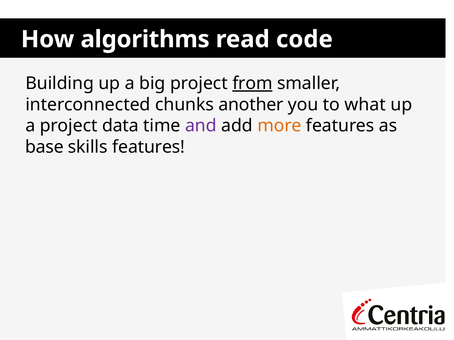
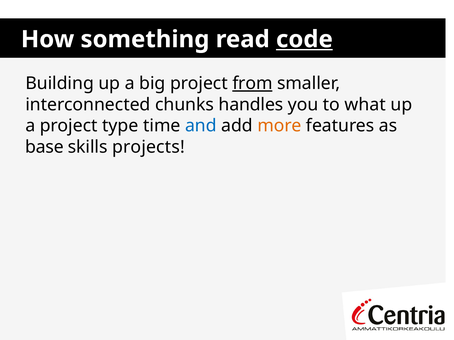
algorithms: algorithms -> something (145, 39)
code underline: none -> present (304, 39)
another: another -> handles (251, 105)
data: data -> type (120, 126)
and colour: purple -> blue (201, 126)
skills features: features -> projects (149, 147)
